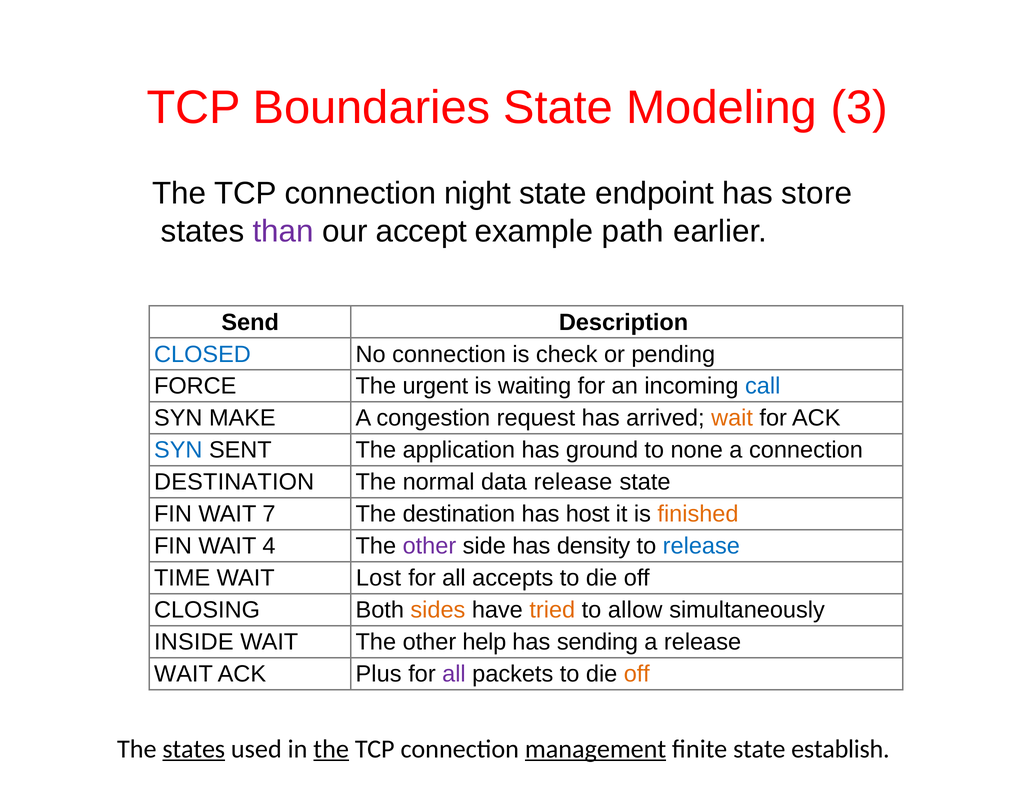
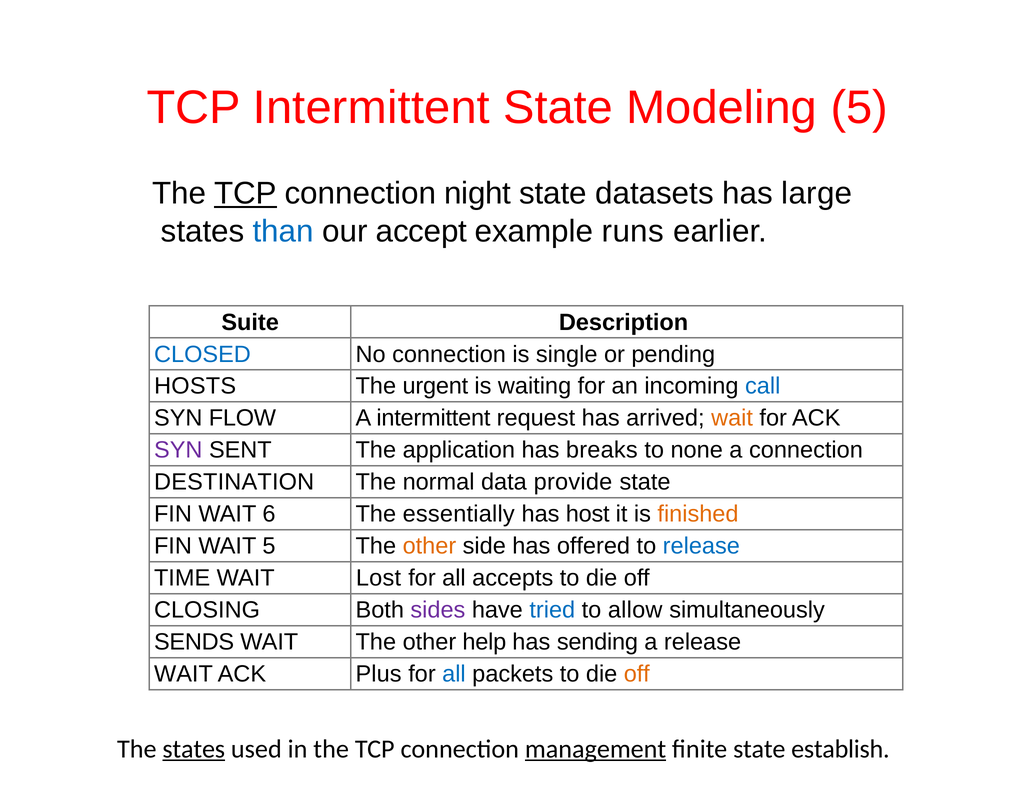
TCP Boundaries: Boundaries -> Intermittent (371, 108)
Modeling 3: 3 -> 5 (859, 108)
TCP underline: none -> present (246, 194)
endpoint: endpoint -> datasets (655, 194)
store: store -> large (817, 194)
than colour: purple -> blue (283, 231)
path: path -> runs (633, 231)
Send: Send -> Suite (250, 322)
check: check -> single (567, 354)
FORCE: FORCE -> HOSTS (195, 386)
MAKE: MAKE -> FLOW (242, 418)
A congestion: congestion -> intermittent (433, 418)
SYN colour: blue -> purple (178, 450)
ground: ground -> breaks (602, 450)
data release: release -> provide (573, 482)
7: 7 -> 6 (269, 514)
The destination: destination -> essentially (459, 514)
WAIT 4: 4 -> 5 (269, 546)
other colour: purple -> orange (429, 546)
density: density -> offered (593, 546)
sides colour: orange -> purple (438, 610)
tried colour: orange -> blue (552, 610)
INSIDE: INSIDE -> SENDS (194, 642)
all colour: purple -> blue (454, 674)
the underline: present -> none (331, 750)
